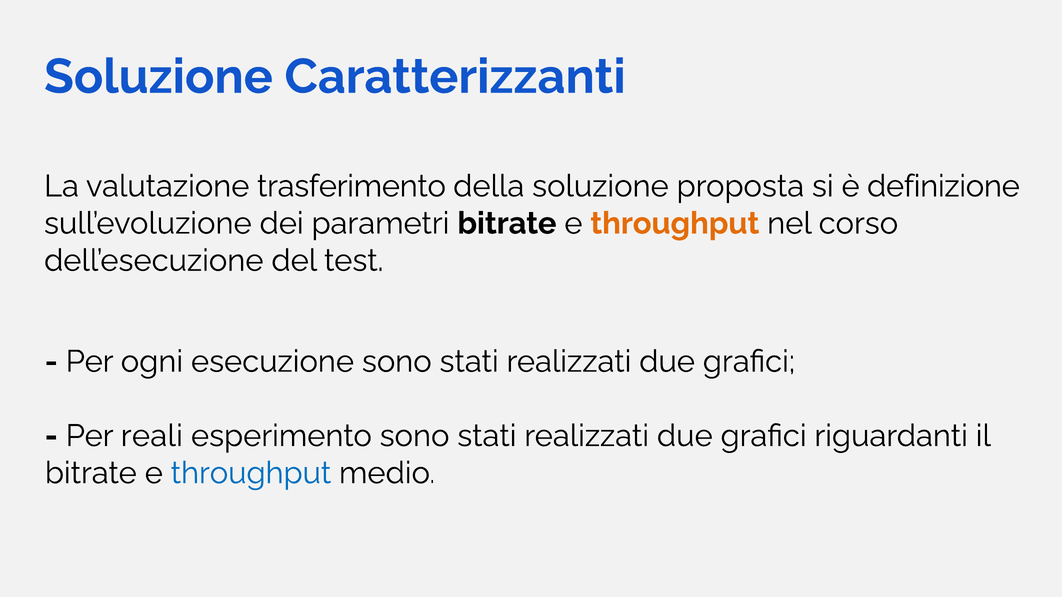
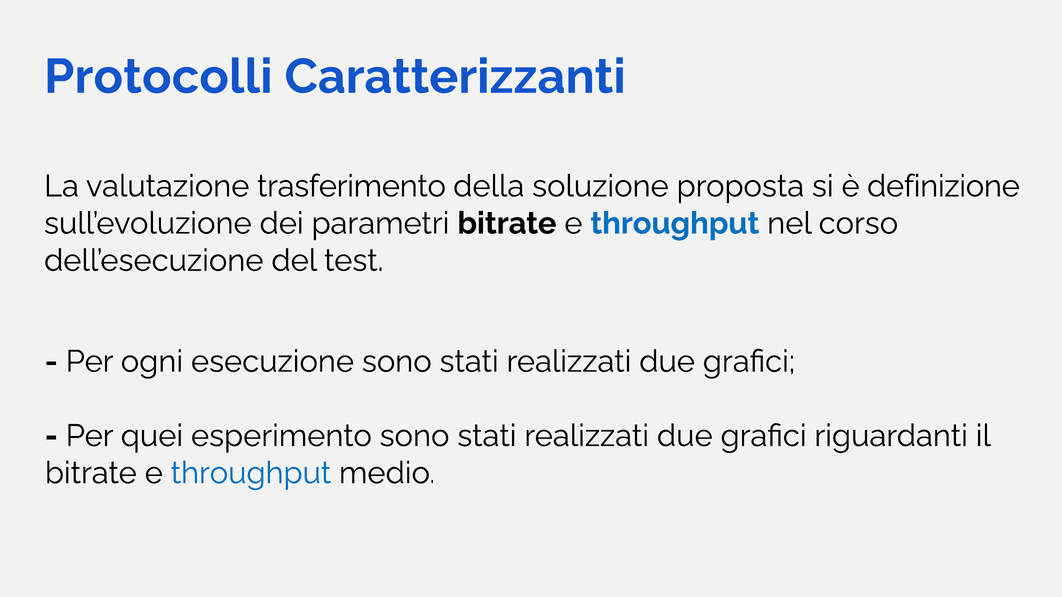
Soluzione: Soluzione -> Protocolli (158, 77)
throughput colour: orange -> blue (675, 224)
reali: reali -> quei (152, 436)
